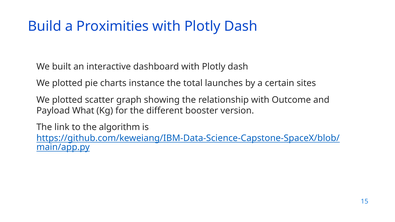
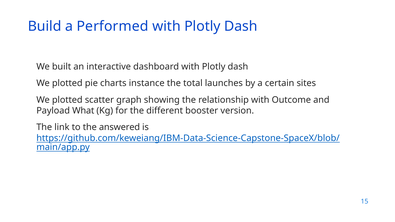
Proximities: Proximities -> Performed (113, 26)
algorithm: algorithm -> answered (120, 127)
